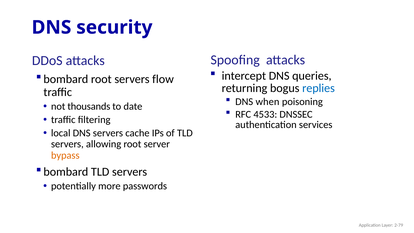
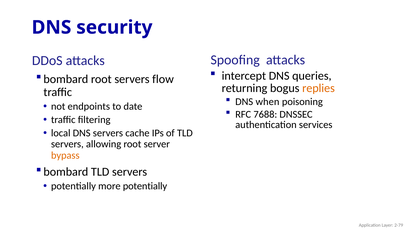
replies colour: blue -> orange (319, 88)
thousands: thousands -> endpoints (89, 106)
4533: 4533 -> 7688 (265, 114)
more passwords: passwords -> potentially (145, 186)
